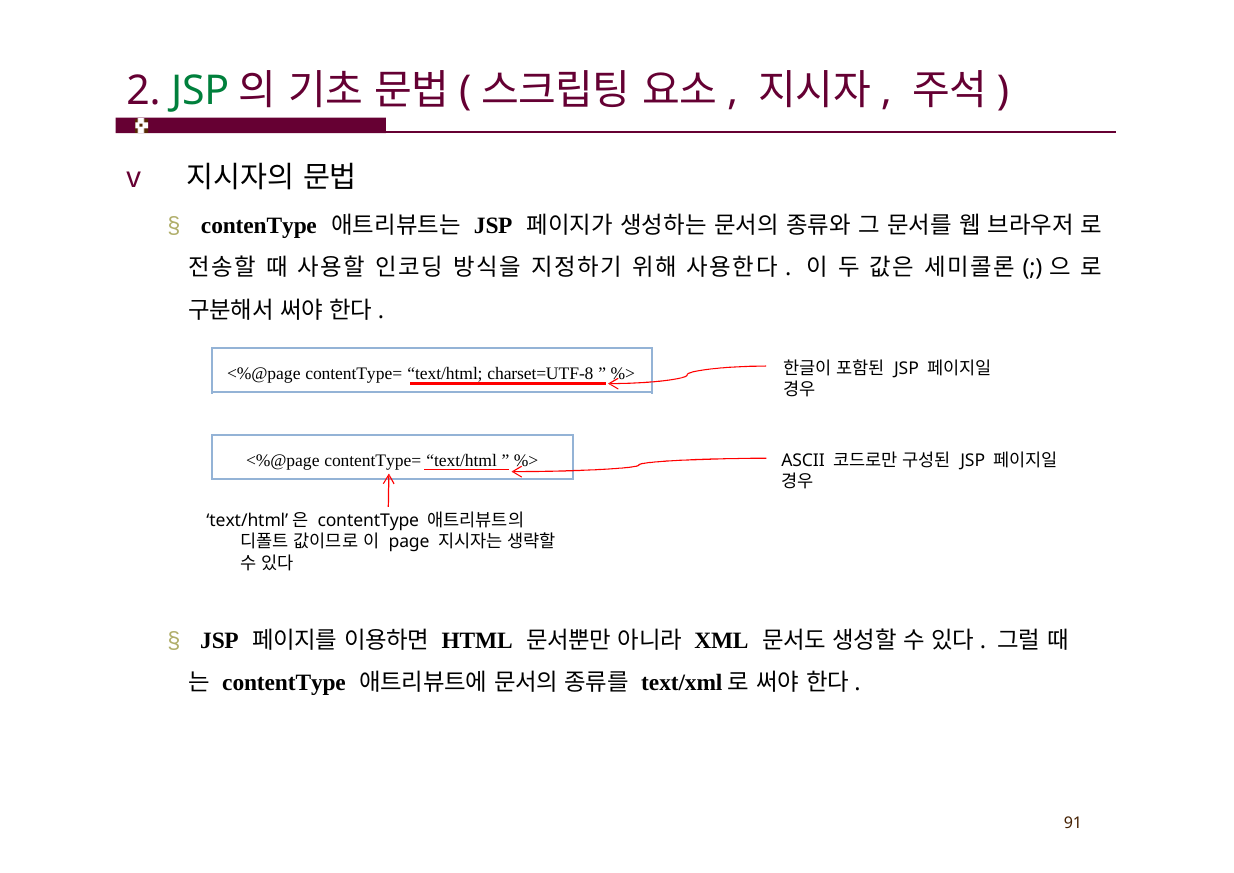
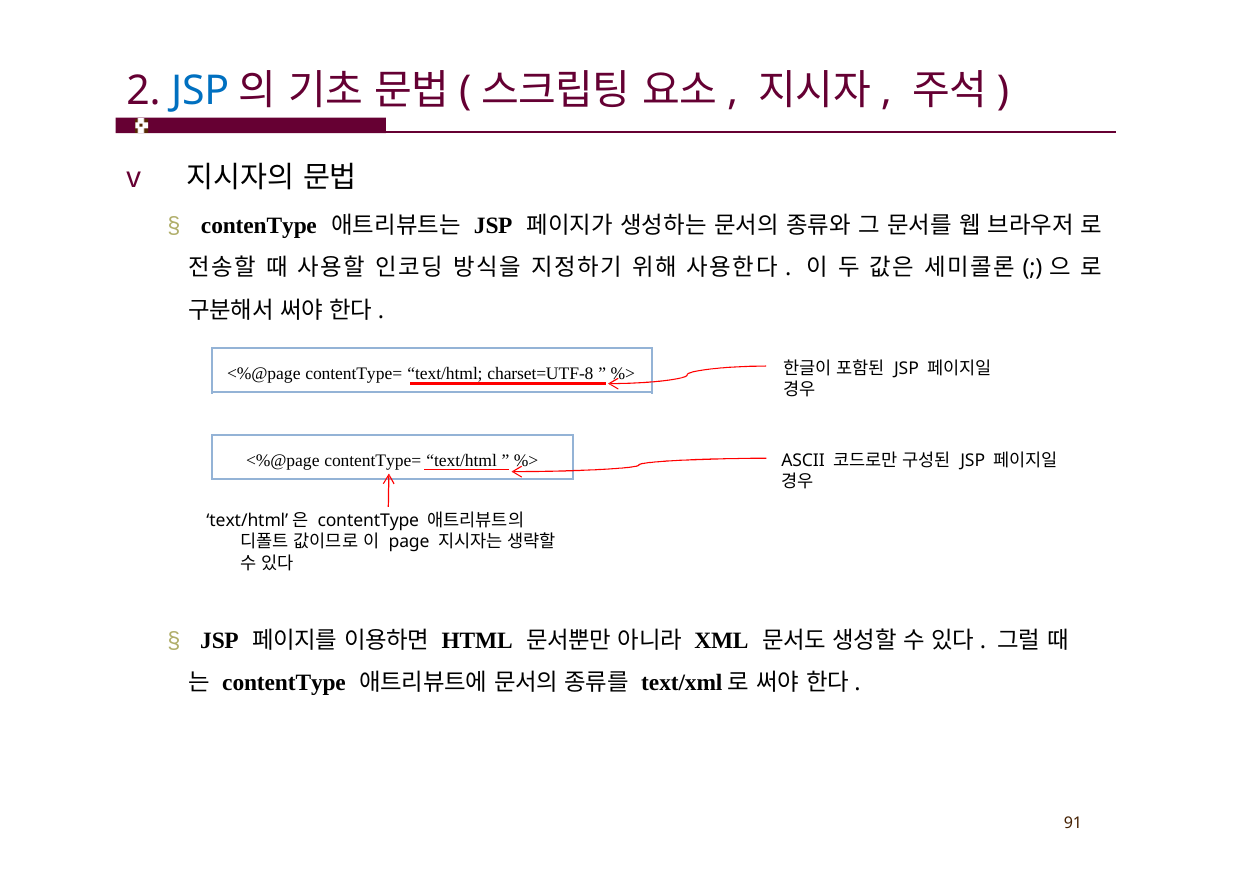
JSP colour: green -> blue (200, 91)
